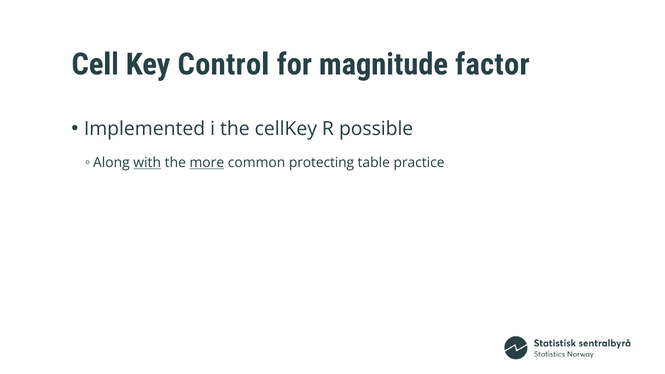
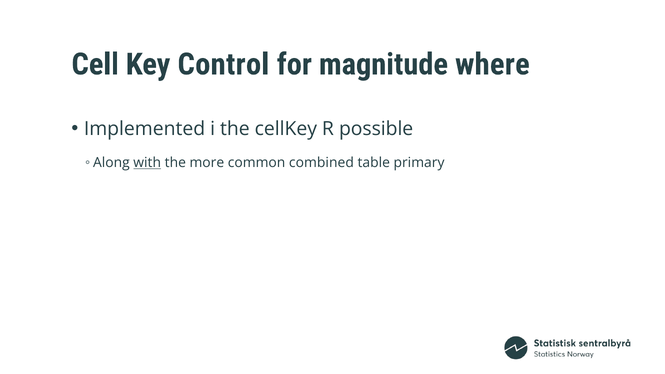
factor: factor -> where (492, 64)
more underline: present -> none (207, 163)
protecting: protecting -> combined (321, 163)
practice: practice -> primary (419, 163)
